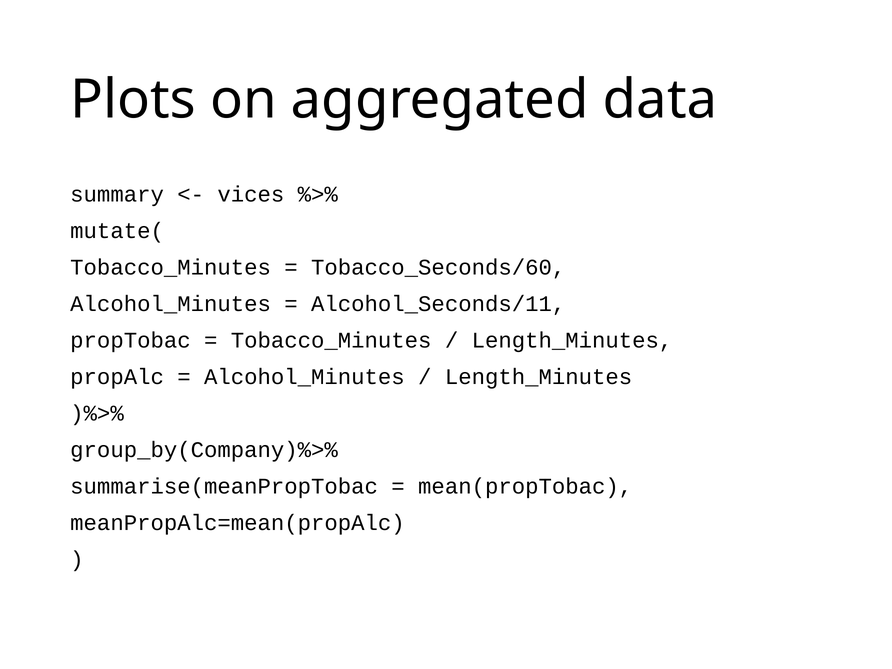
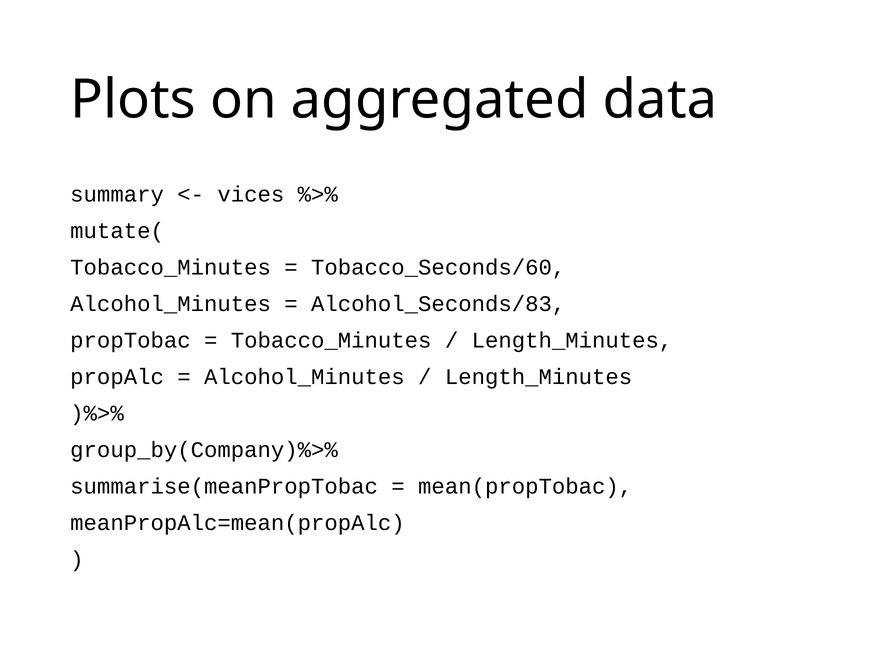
Alcohol_Seconds/11: Alcohol_Seconds/11 -> Alcohol_Seconds/83 (438, 304)
